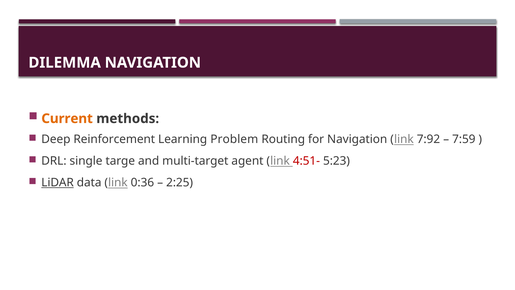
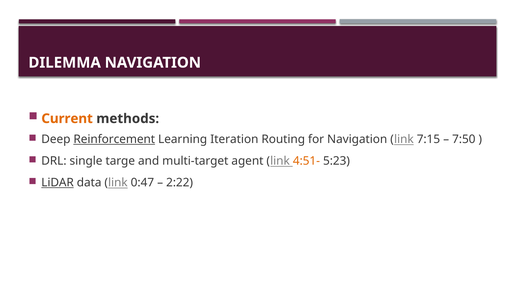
Reinforcement underline: none -> present (114, 139)
Problem: Problem -> Iteration (234, 139)
7:92: 7:92 -> 7:15 (428, 139)
7:59: 7:59 -> 7:50 (464, 139)
4:51- colour: red -> orange (306, 161)
0:36: 0:36 -> 0:47 (142, 182)
2:25: 2:25 -> 2:22 (180, 182)
